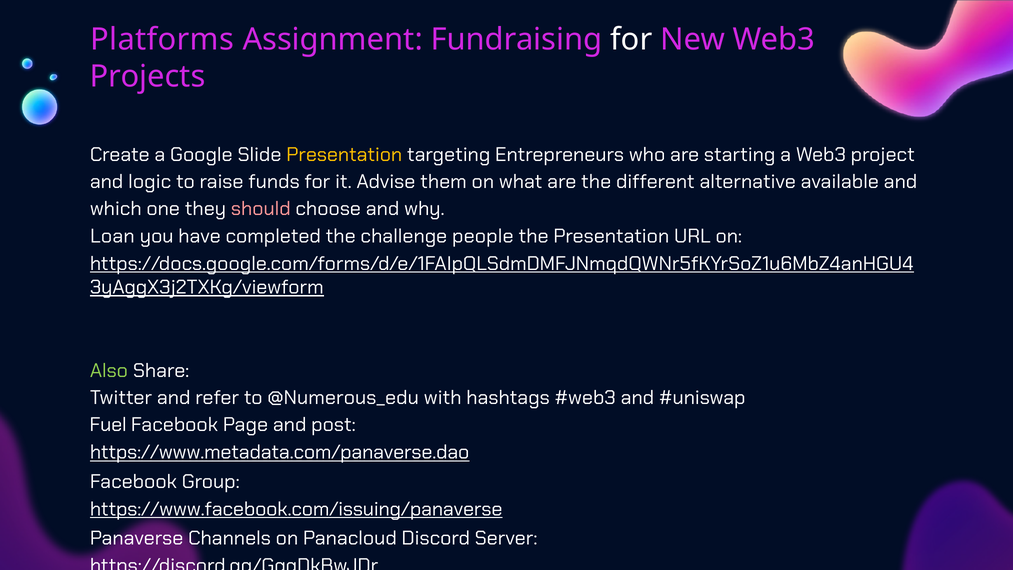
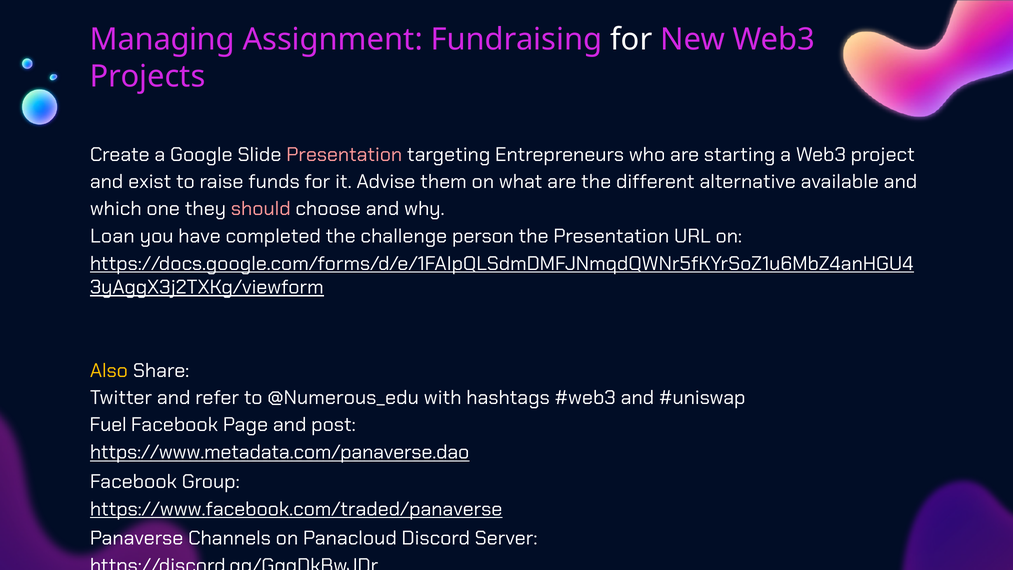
Platforms: Platforms -> Managing (162, 39)
Presentation colour: yellow -> pink (344, 155)
logic: logic -> exist (150, 182)
people: people -> person (483, 236)
Also colour: light green -> yellow (109, 370)
https://www.facebook.com/issuing/panaverse: https://www.facebook.com/issuing/panaverse -> https://www.facebook.com/traded/panaverse (296, 509)
